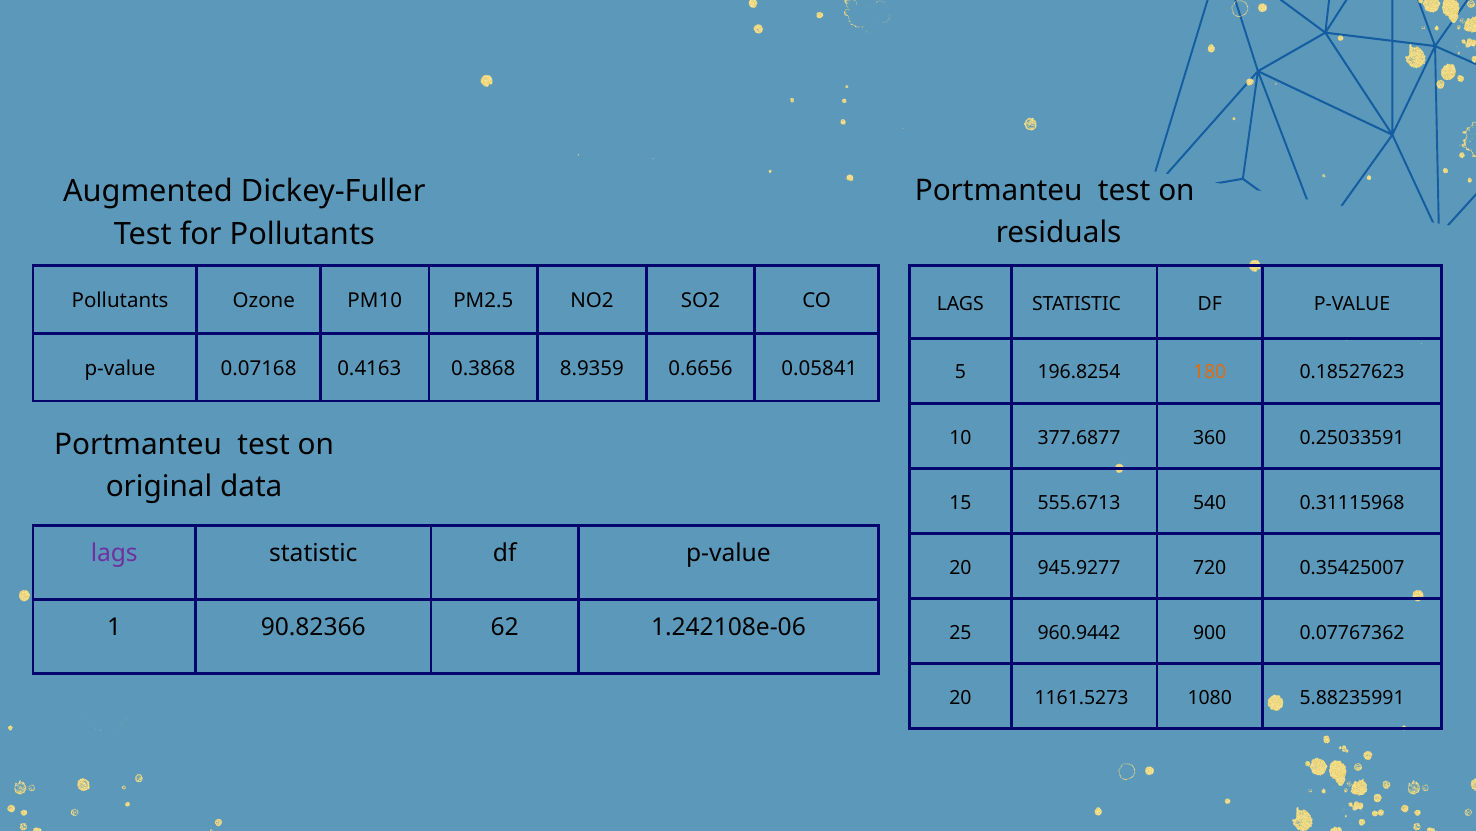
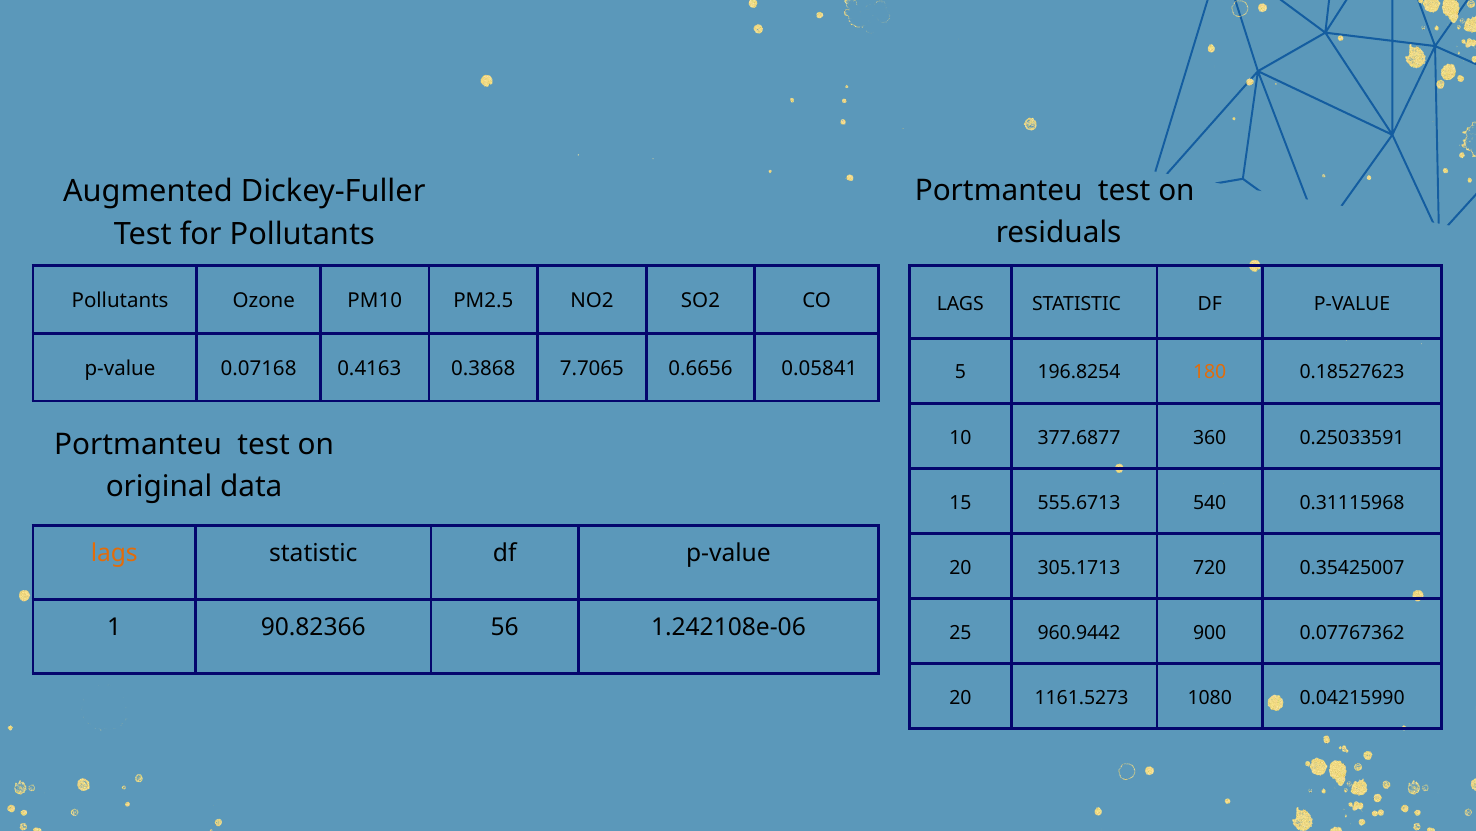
8.9359: 8.9359 -> 7.7065 (592, 368)
lags colour: purple -> orange (114, 553)
945.9277: 945.9277 -> 305.1713 (1079, 567)
62: 62 -> 56 (505, 627)
5.88235991: 5.88235991 -> 0.04215990 (1352, 697)
